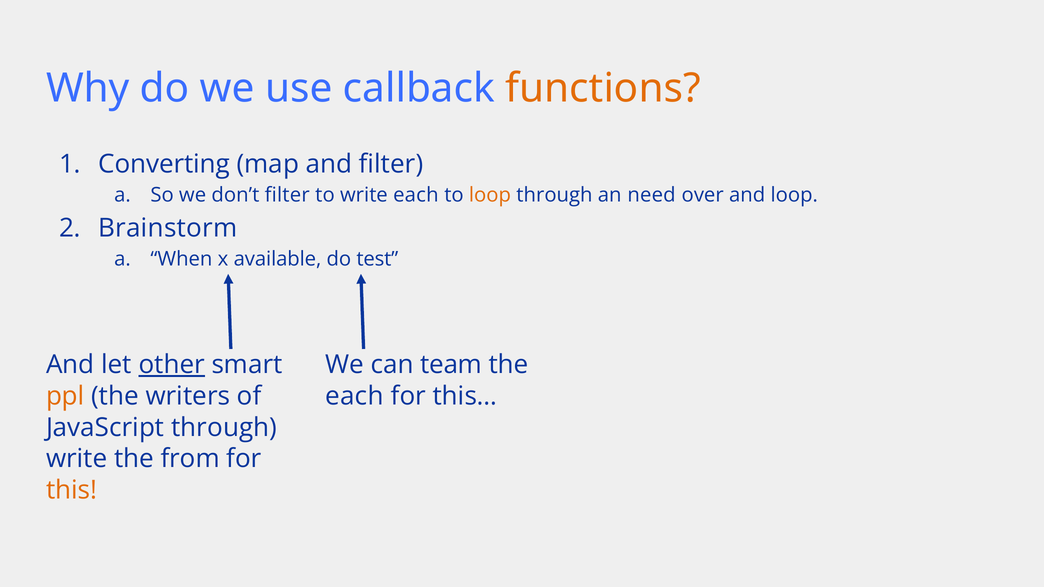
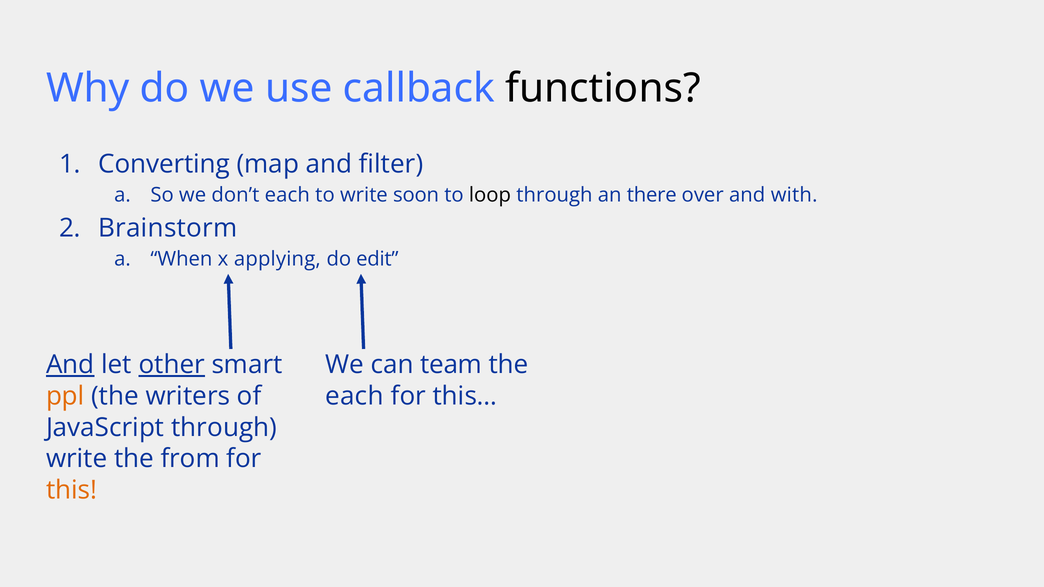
functions colour: orange -> black (603, 88)
don’t filter: filter -> each (287, 195)
write each: each -> soon (416, 195)
loop colour: orange -> black (490, 195)
need: need -> there (652, 195)
and loop: loop -> with (794, 195)
available: available -> applying (277, 259)
test: test -> edit (377, 259)
And underline: none -> present (70, 365)
